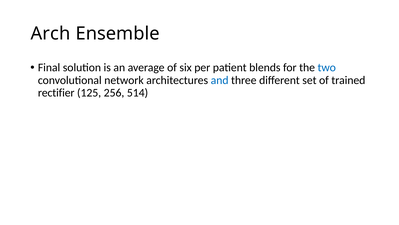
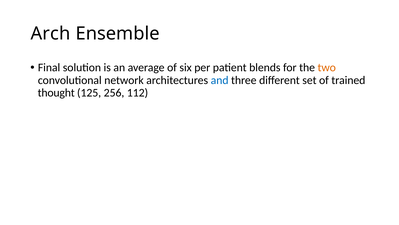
two colour: blue -> orange (327, 67)
rectifier: rectifier -> thought (56, 93)
514: 514 -> 112 (138, 93)
